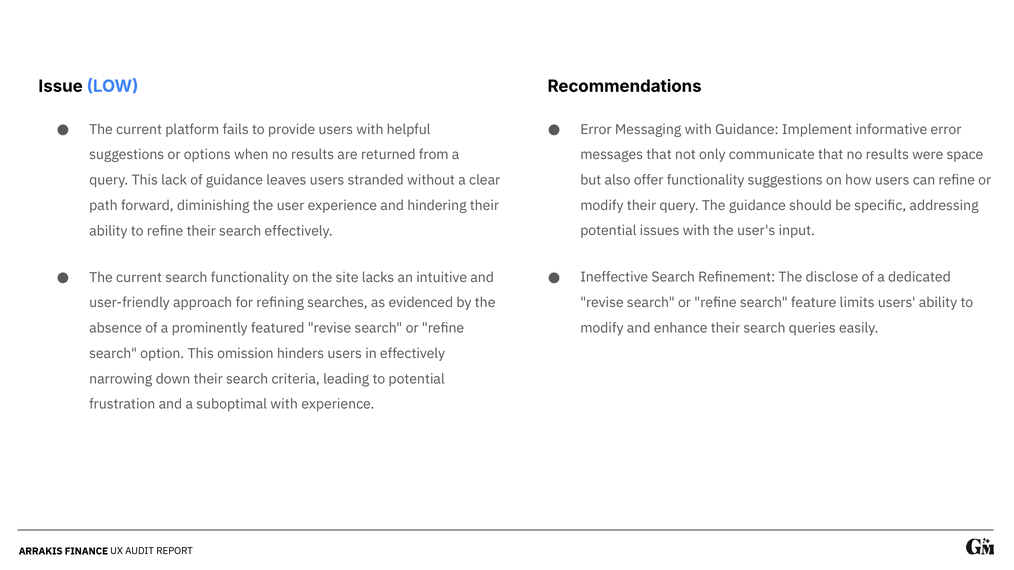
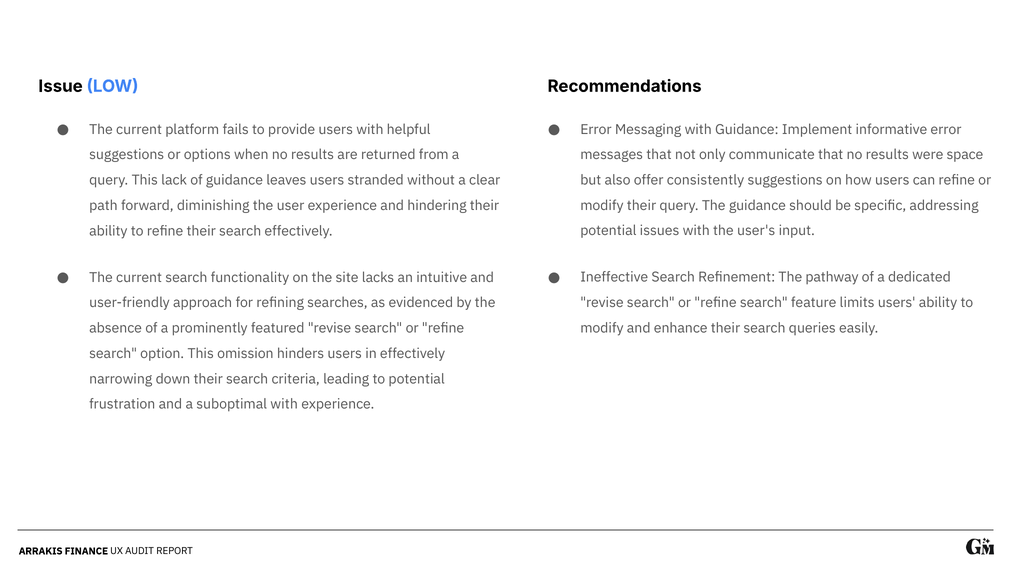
offer functionality: functionality -> consistently (705, 180)
disclose: disclose -> pathway (832, 278)
